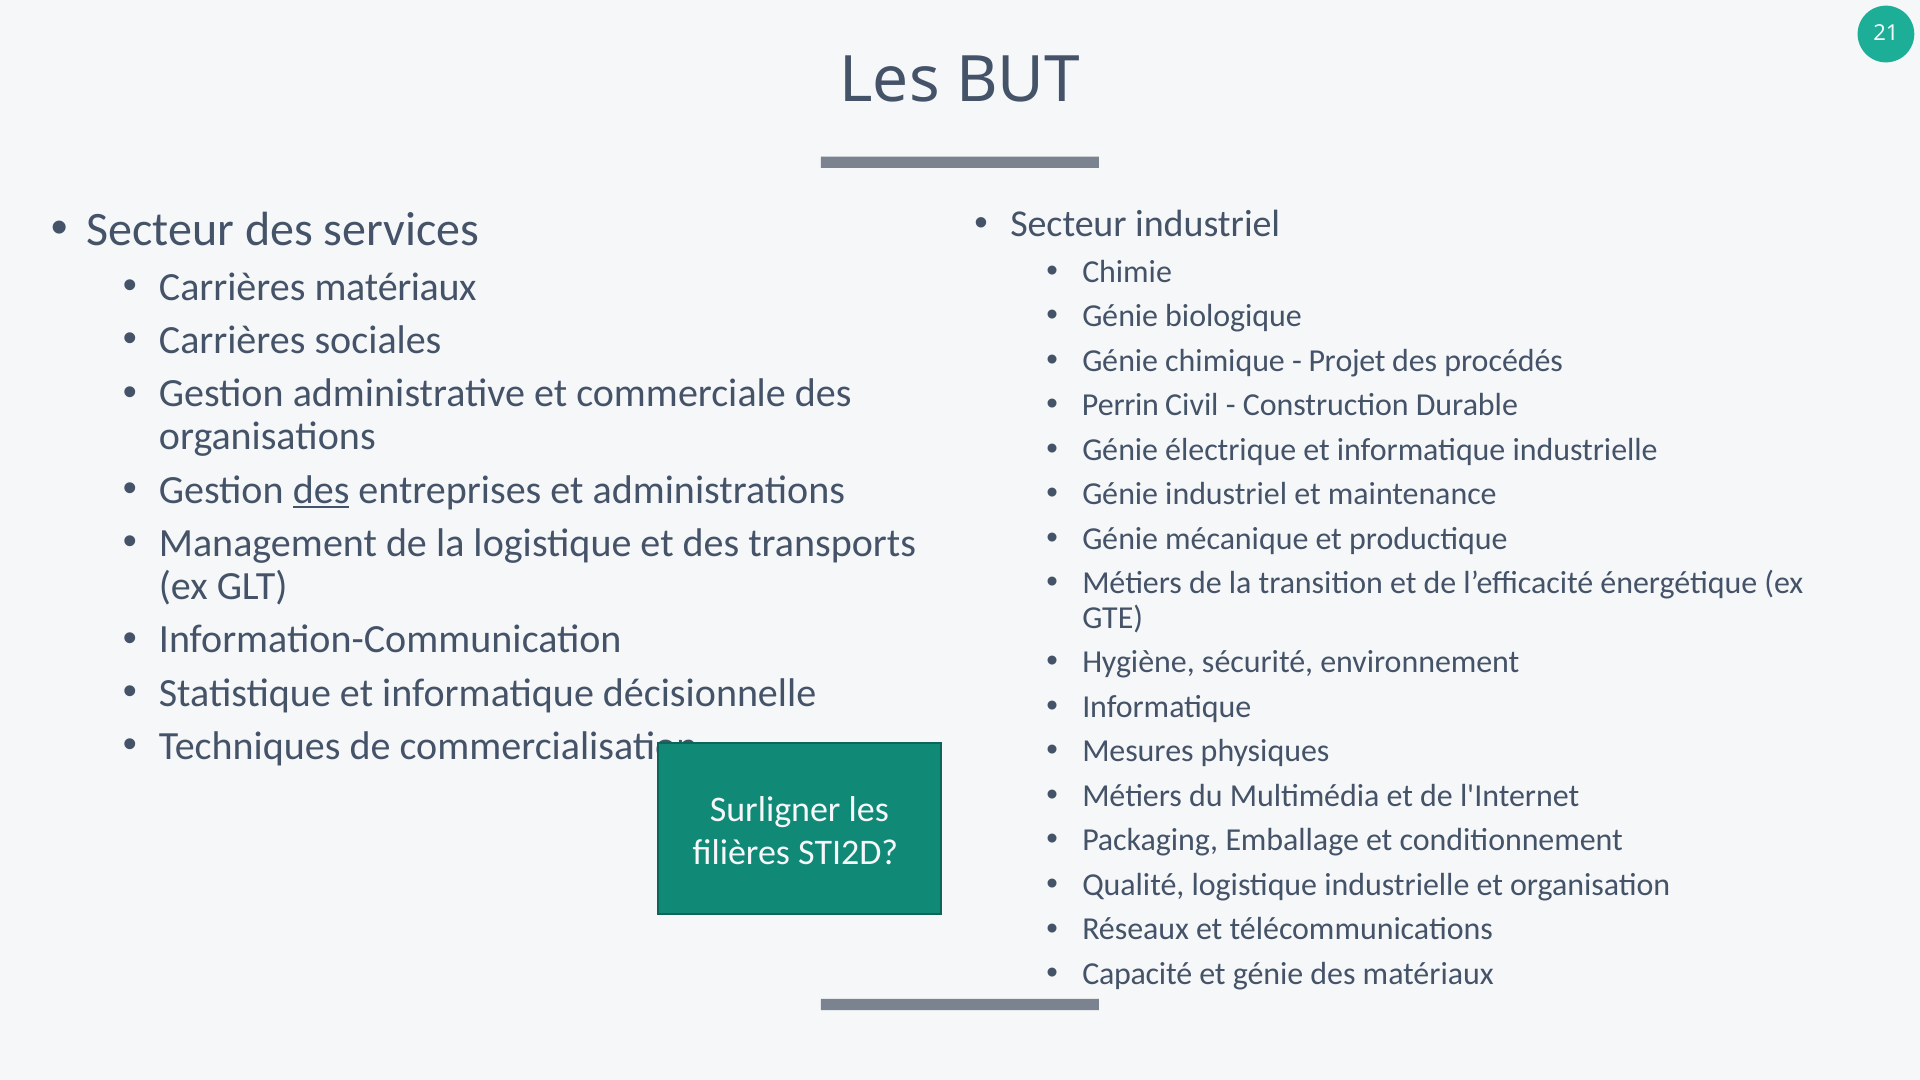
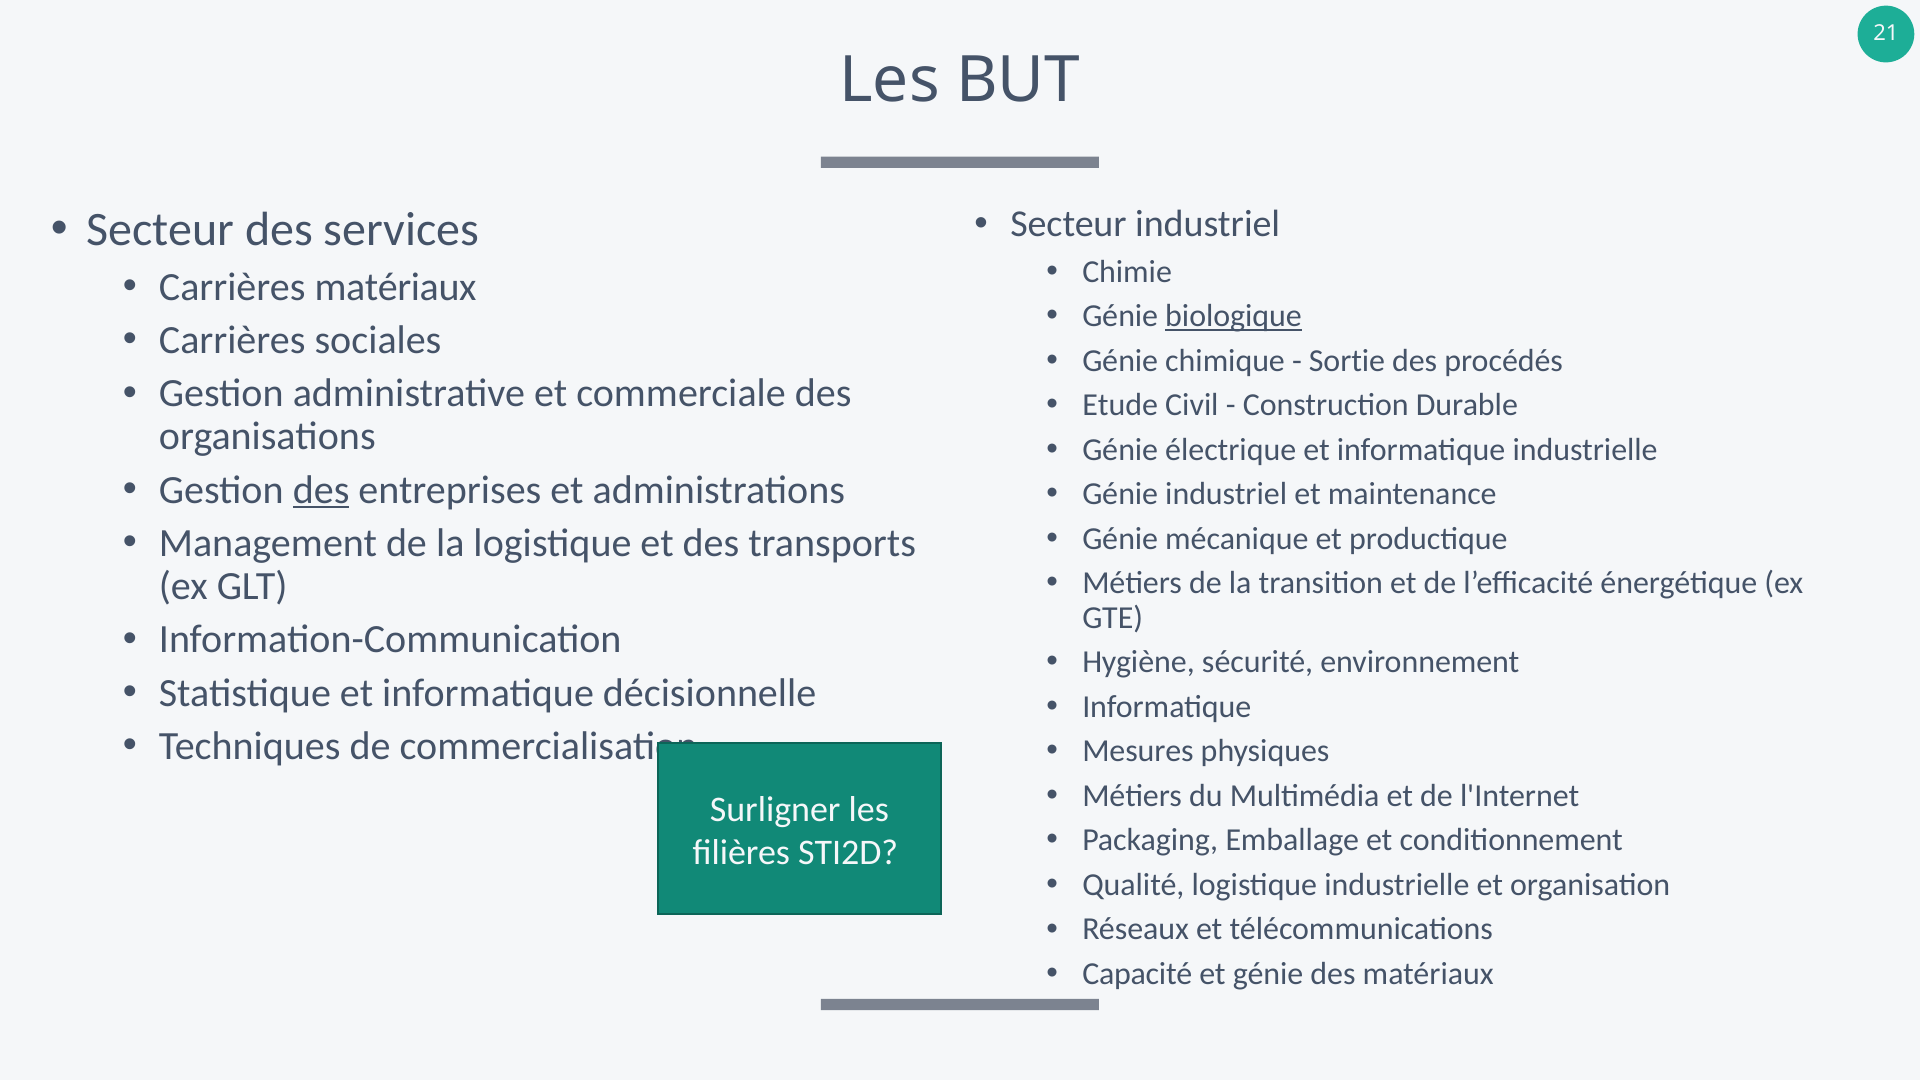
biologique underline: none -> present (1234, 316)
Projet: Projet -> Sortie (1347, 361)
Perrin: Perrin -> Etude (1120, 405)
